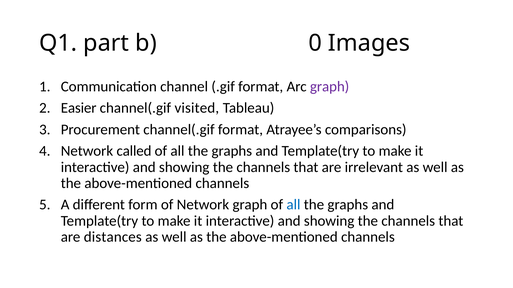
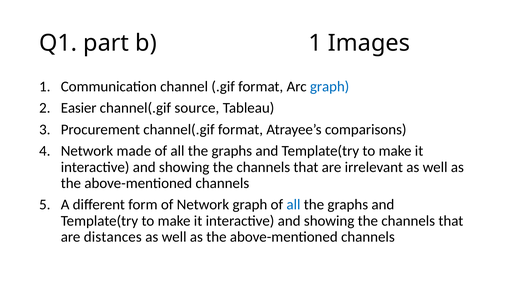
b 0: 0 -> 1 (315, 43)
graph colour: purple -> blue (330, 87)
visited: visited -> source (197, 108)
called: called -> made (134, 151)
